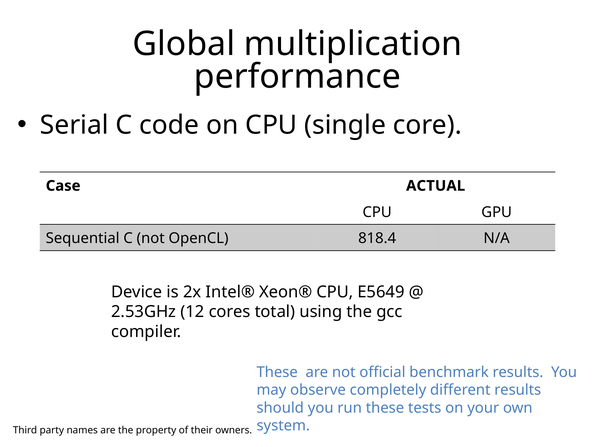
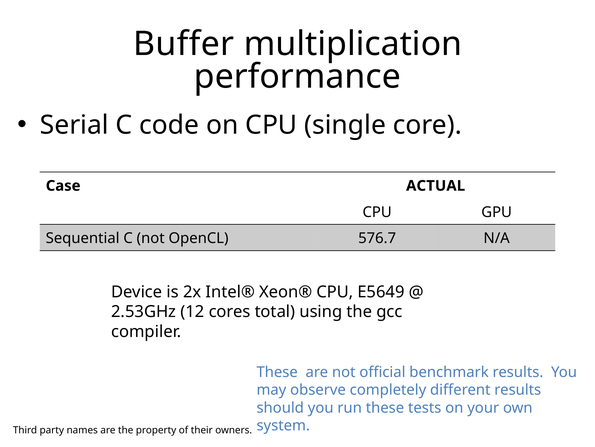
Global: Global -> Buffer (184, 44)
818.4: 818.4 -> 576.7 (377, 238)
